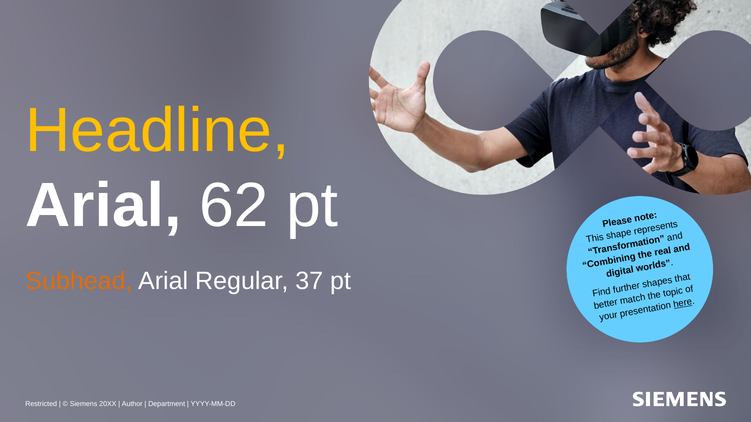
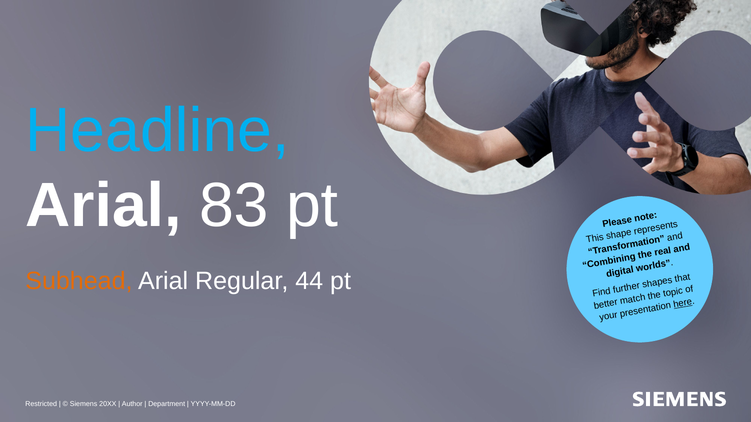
Headline colour: yellow -> light blue (157, 131)
62: 62 -> 83 (234, 206)
37: 37 -> 44 (309, 281)
